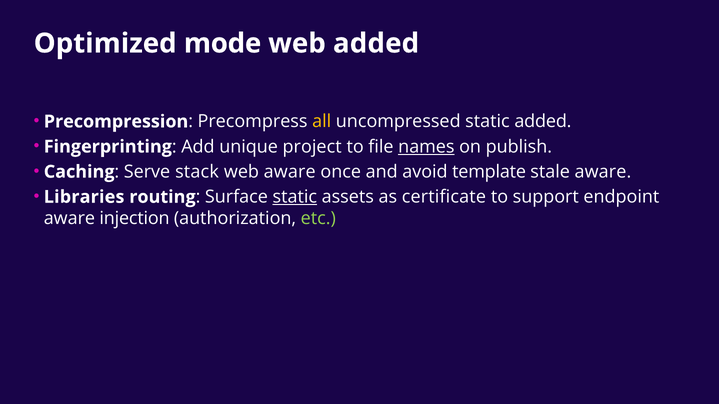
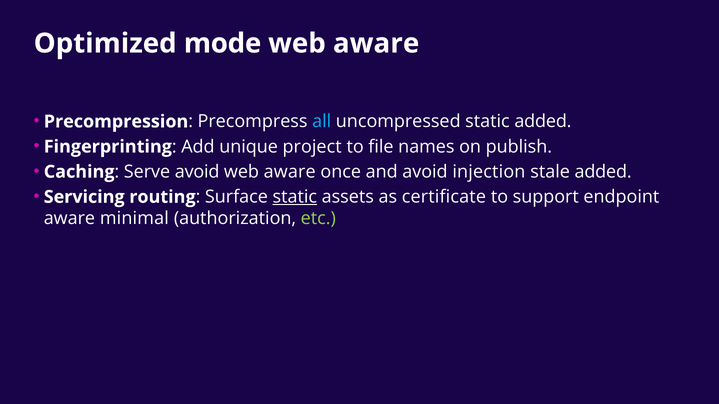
added: added -> aware (376, 43)
all colour: yellow -> light blue (322, 122)
names underline: present -> none (426, 147)
Serve stack: stack -> avoid (197, 172)
template: template -> injection (489, 172)
stale aware: aware -> added (603, 172)
Libraries: Libraries -> Servicing (84, 197)
injection: injection -> minimal (134, 219)
